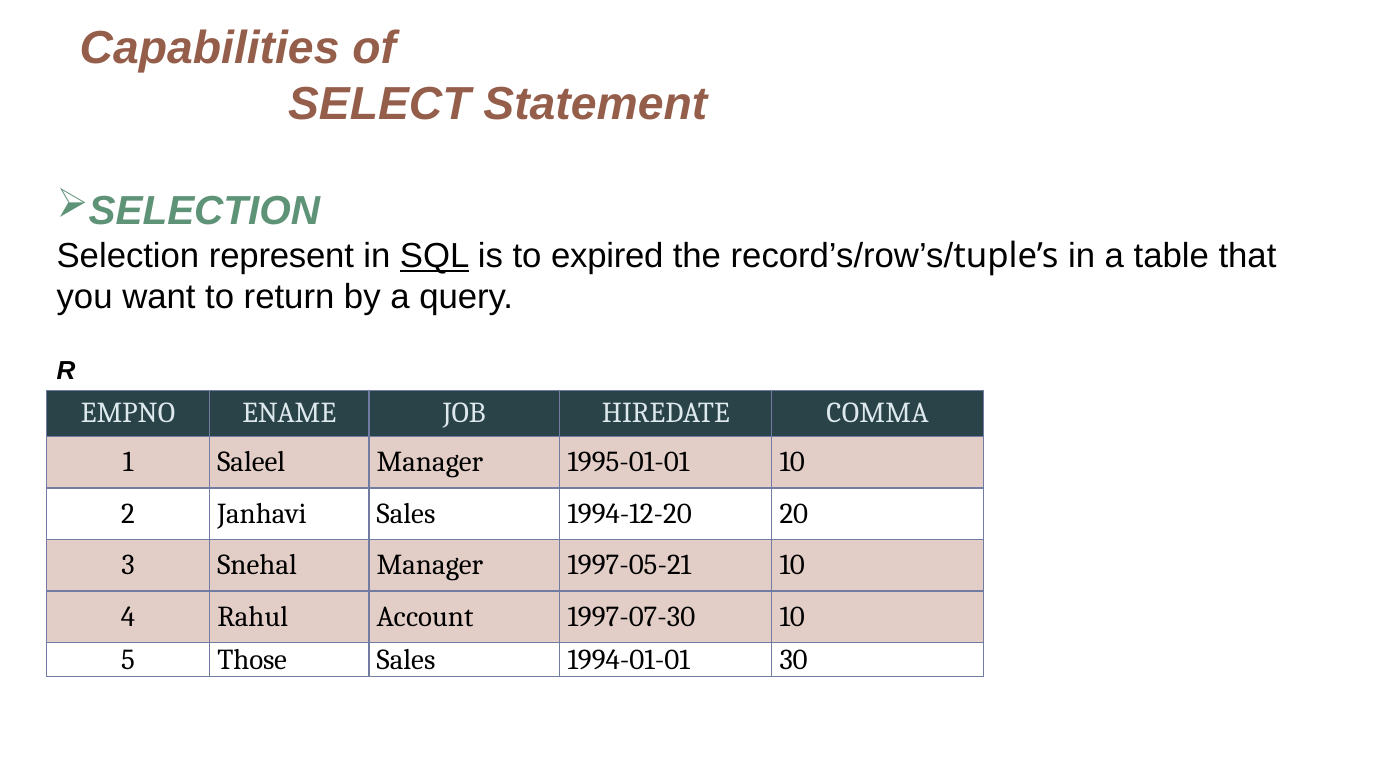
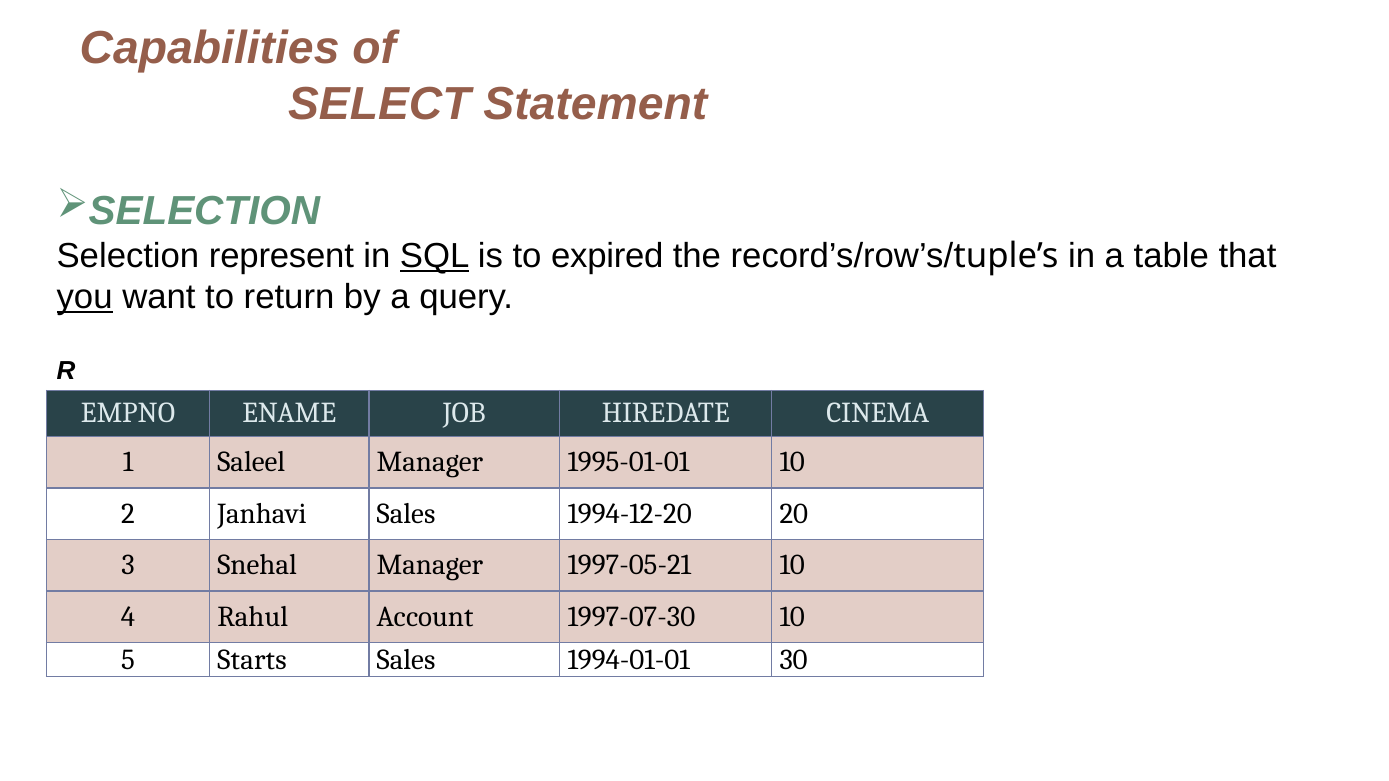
you underline: none -> present (85, 298)
COMMA: COMMA -> CINEMA (878, 413)
Those: Those -> Starts (252, 660)
